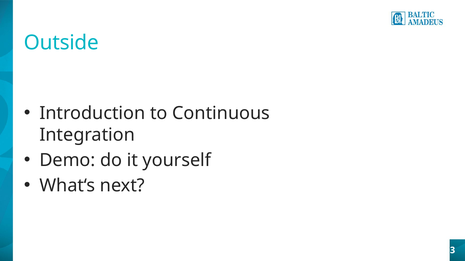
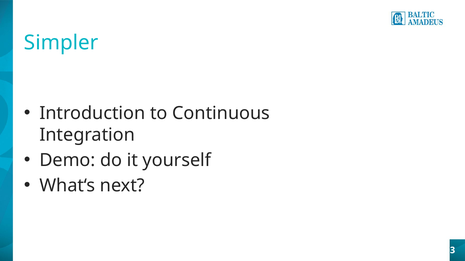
Outside: Outside -> Simpler (61, 43)
